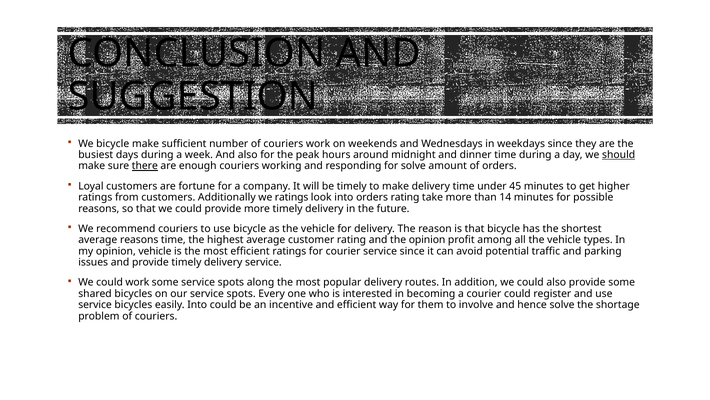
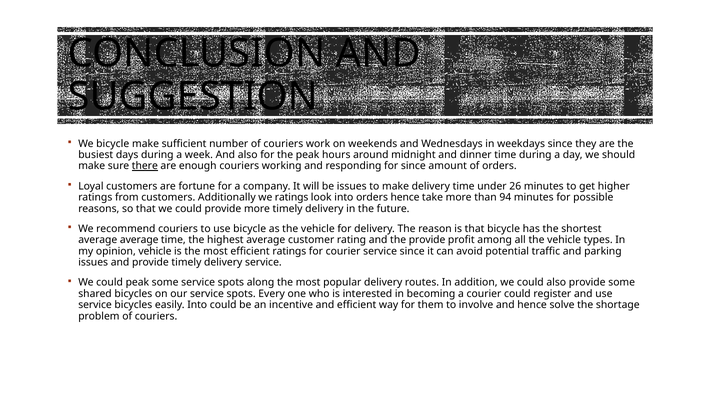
should underline: present -> none (619, 155)
for solve: solve -> since (413, 166)
be timely: timely -> issues (352, 186)
45: 45 -> 26 (515, 186)
orders rating: rating -> hence (405, 197)
14: 14 -> 94 (505, 197)
average reasons: reasons -> average (139, 240)
the opinion: opinion -> provide (427, 240)
could work: work -> peak (137, 282)
